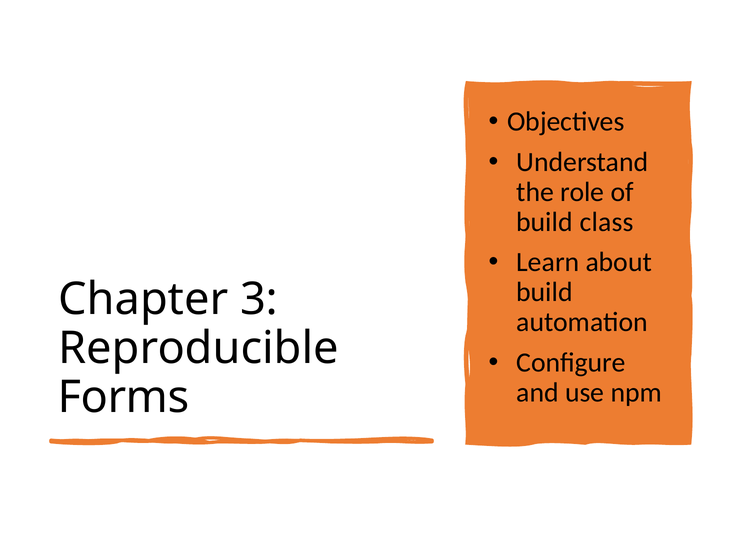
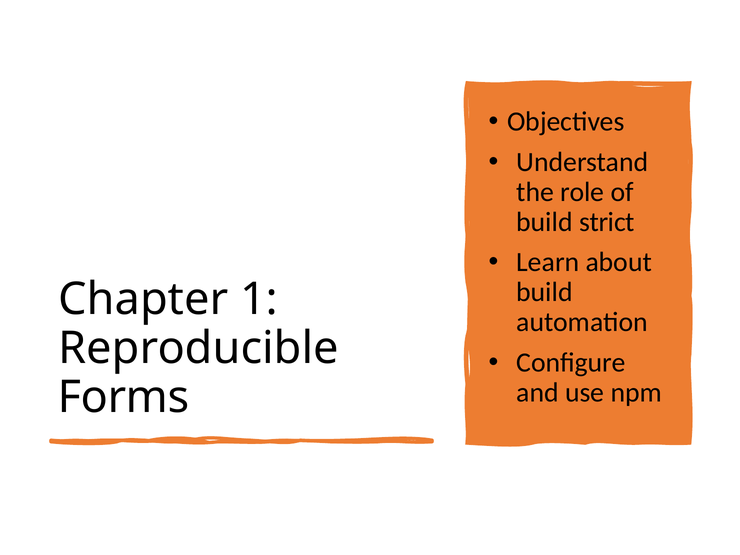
class: class -> strict (607, 222)
3: 3 -> 1 (259, 299)
